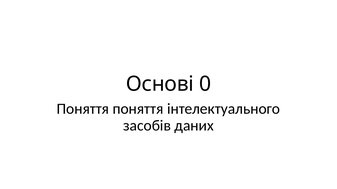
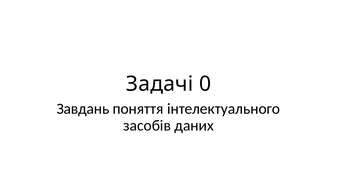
Основі: Основі -> Задачі (160, 84)
Поняття: Поняття -> Завдань (83, 109)
